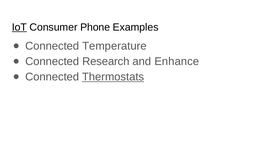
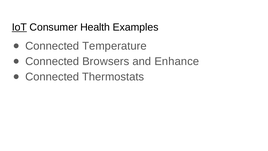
Phone: Phone -> Health (95, 27)
Research: Research -> Browsers (106, 61)
Thermostats underline: present -> none (113, 77)
